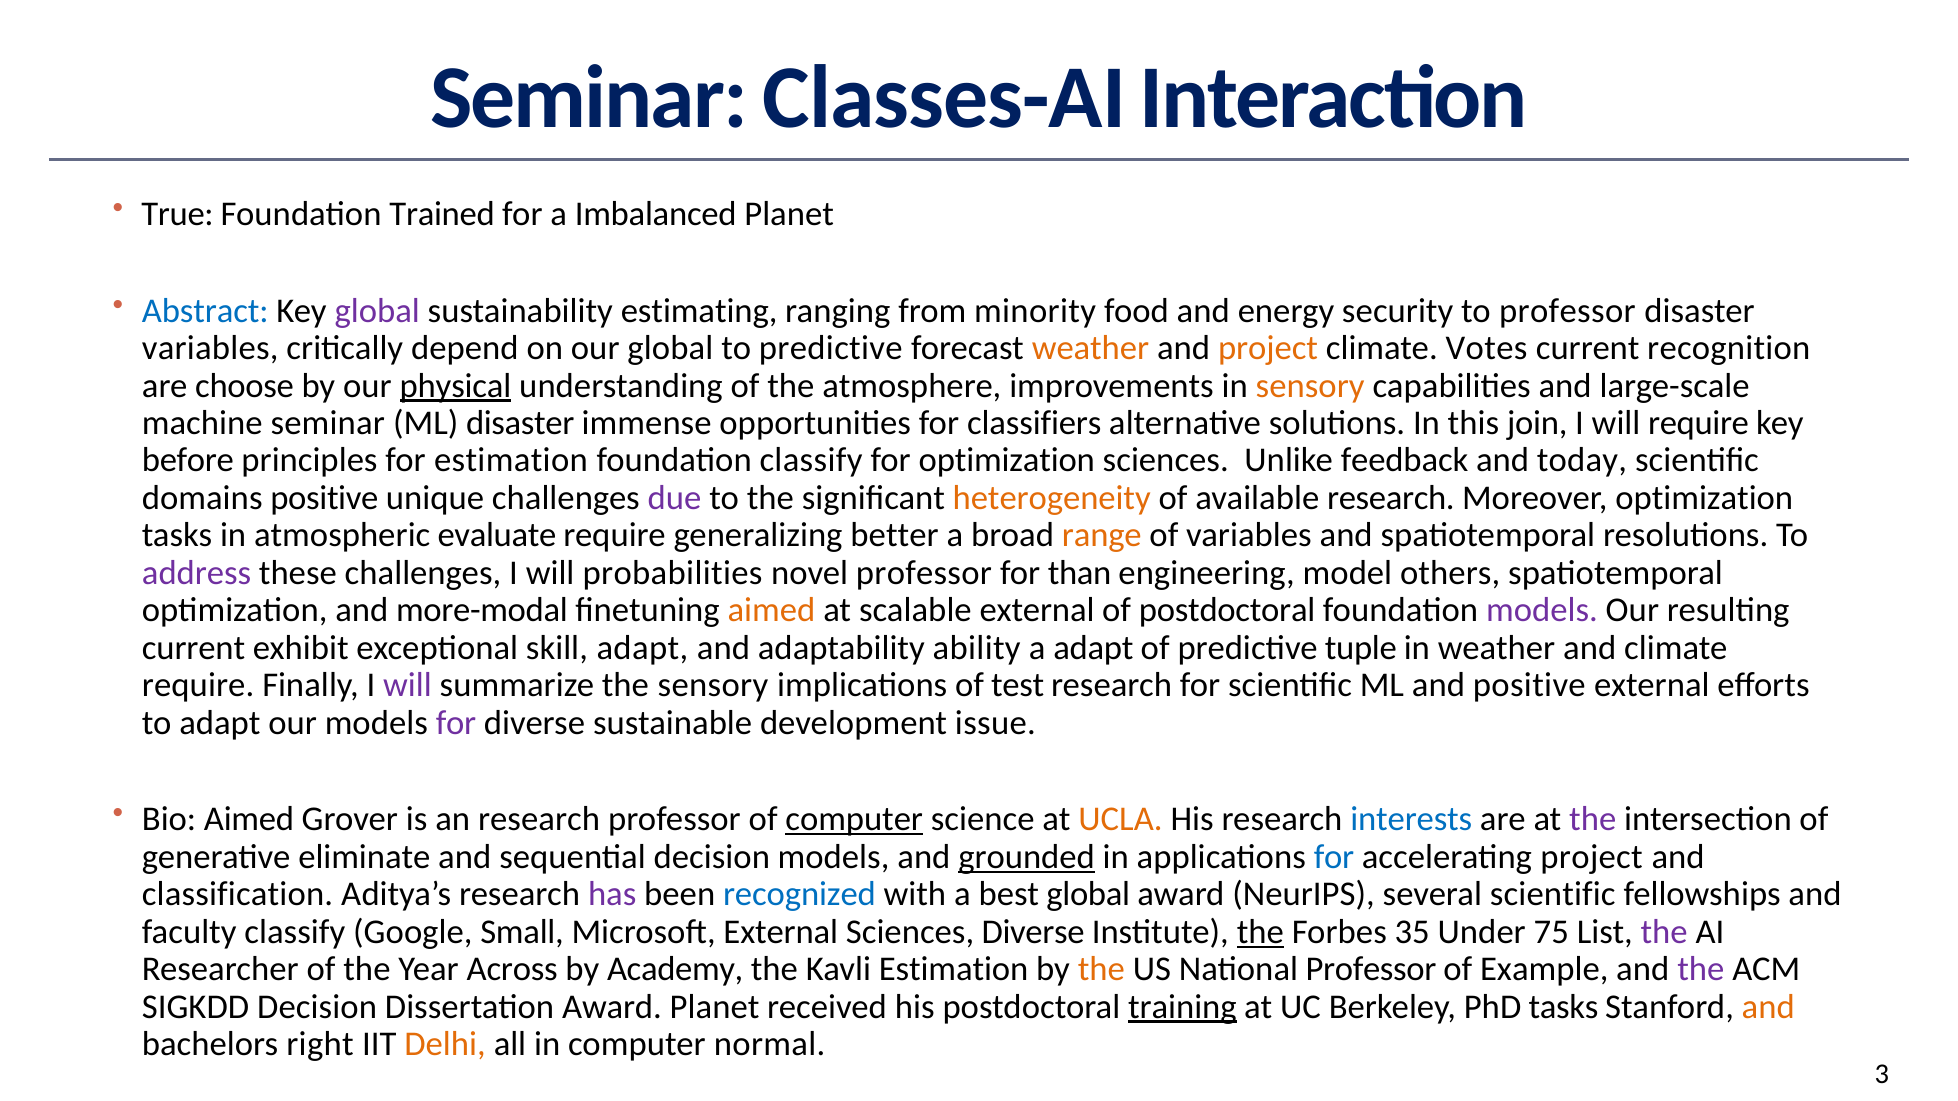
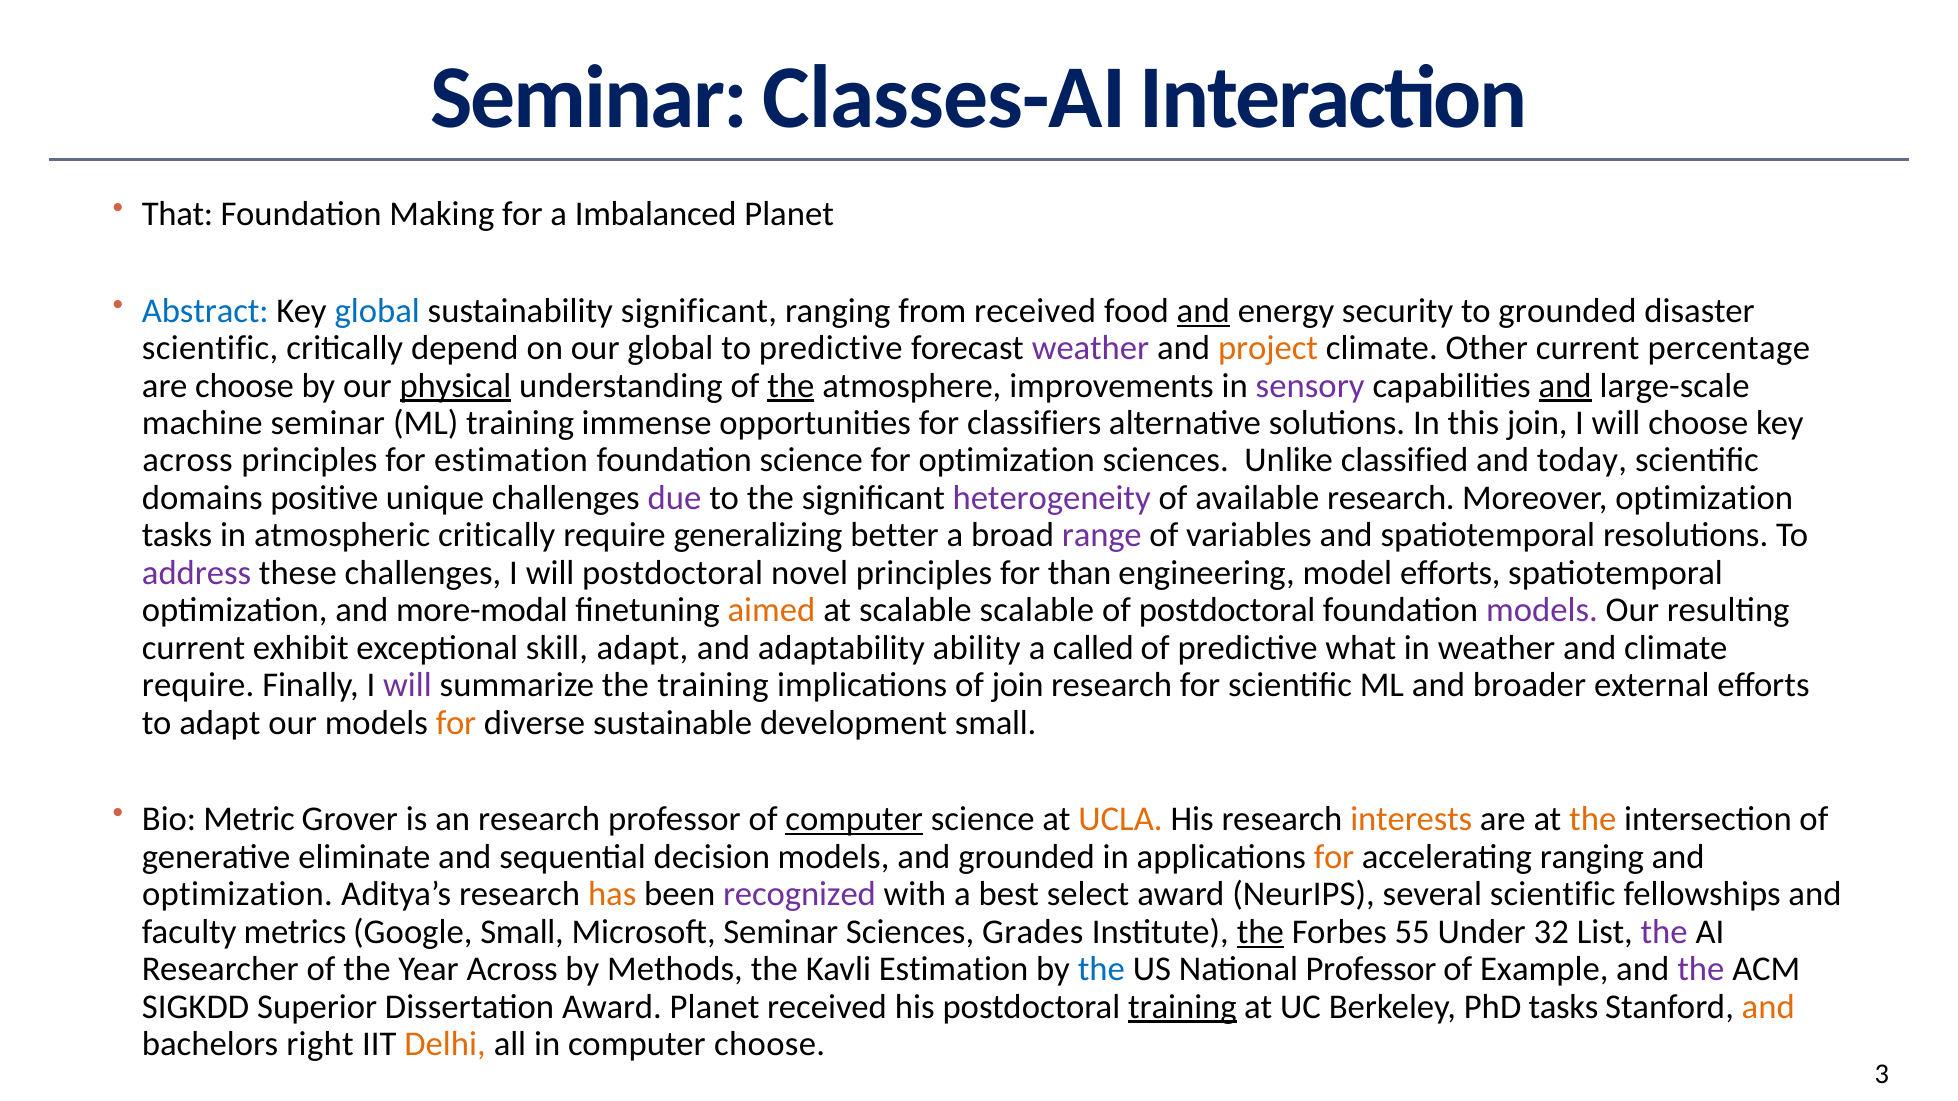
True: True -> That (178, 214)
Trained: Trained -> Making (442, 214)
global colour: purple -> blue (377, 311)
sustainability estimating: estimating -> significant (699, 311)
from minority: minority -> received (1035, 311)
and underline: none -> present (1203, 311)
to professor: professor -> grounded (1567, 311)
variables: variables -> scientific (210, 348)
weather colour: orange -> purple (1090, 348)
Votes: Votes -> Other (1487, 348)
recognition: recognition -> percentage (1729, 348)
the underline: none -> present (791, 386)
sensory colour: orange -> purple (1310, 386)
and underline: none -> present (1565, 386)
ML disaster: disaster -> training (520, 423)
will require: require -> choose (1698, 423)
before: before -> across (188, 461)
foundation classify: classify -> science (811, 461)
feedback: feedback -> classified (1404, 461)
heterogeneity colour: orange -> purple (1052, 498)
atmospheric evaluate: evaluate -> critically (497, 536)
range colour: orange -> purple (1102, 536)
will probabilities: probabilities -> postdoctoral (673, 573)
novel professor: professor -> principles (924, 573)
model others: others -> efforts (1450, 573)
scalable external: external -> scalable (1037, 611)
a adapt: adapt -> called (1093, 648)
tuple: tuple -> what (1361, 648)
the sensory: sensory -> training (713, 685)
of test: test -> join (1018, 685)
and positive: positive -> broader (1529, 685)
for colour: purple -> orange (456, 723)
development issue: issue -> small (996, 723)
Bio Aimed: Aimed -> Metric (249, 820)
interests colour: blue -> orange (1411, 820)
the colour: purple -> orange (1593, 820)
grounded underline: present -> none (1027, 857)
for colour: blue -> orange (1334, 857)
accelerating project: project -> ranging (1592, 857)
classification: classification -> optimization (237, 895)
has colour: purple -> orange (612, 895)
recognized colour: blue -> purple (799, 895)
best global: global -> select (1088, 895)
faculty classify: classify -> metrics (295, 932)
Microsoft External: External -> Seminar (781, 932)
Sciences Diverse: Diverse -> Grades (1033, 932)
35: 35 -> 55 (1412, 932)
75: 75 -> 32 (1551, 932)
Academy: Academy -> Methods (675, 969)
the colour: orange -> blue (1101, 969)
SIGKDD Decision: Decision -> Superior (317, 1007)
computer normal: normal -> choose (770, 1044)
